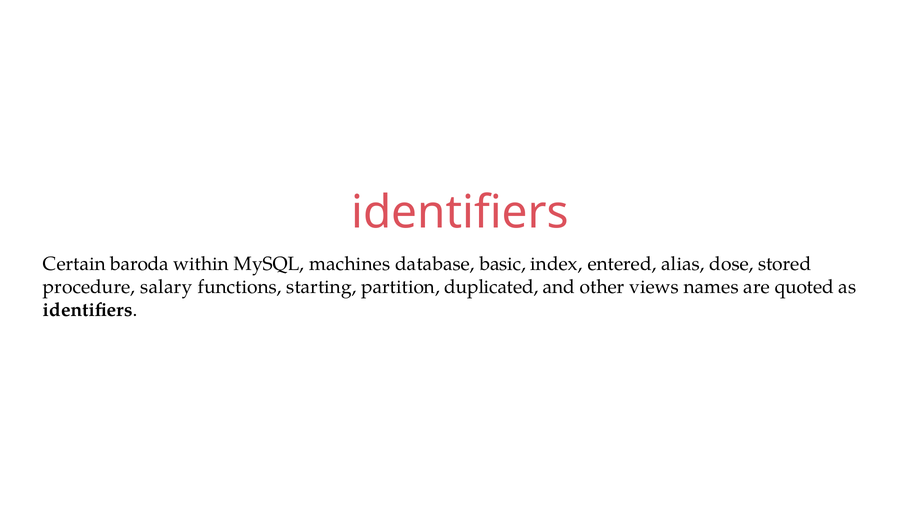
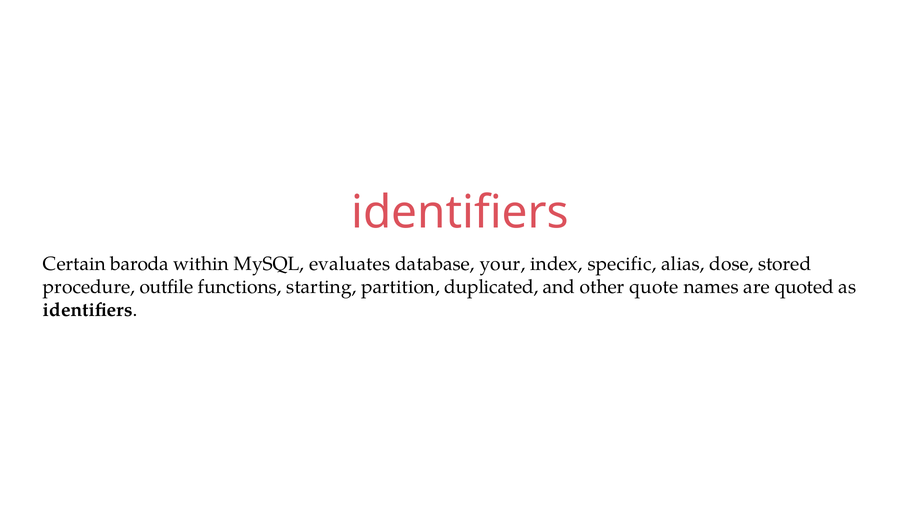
machines: machines -> evaluates (350, 264)
basic: basic -> your (503, 264)
entered: entered -> specific (622, 264)
salary: salary -> outfile (166, 287)
views: views -> quote (654, 287)
